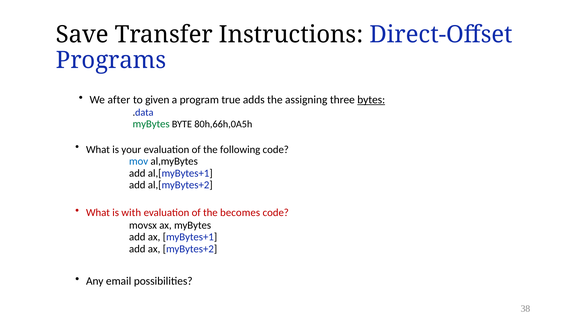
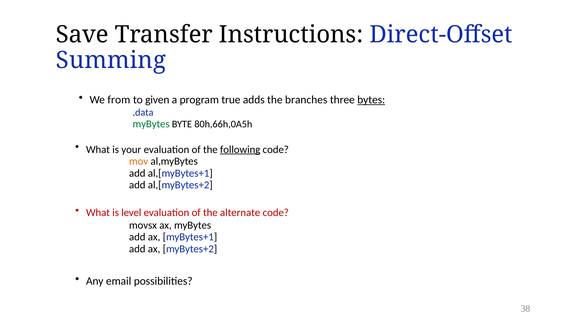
Programs: Programs -> Summing (111, 60)
after: after -> from (119, 100)
assigning: assigning -> branches (306, 100)
following underline: none -> present (240, 149)
mov colour: blue -> orange (139, 161)
with: with -> level (131, 212)
becomes: becomes -> alternate (240, 212)
